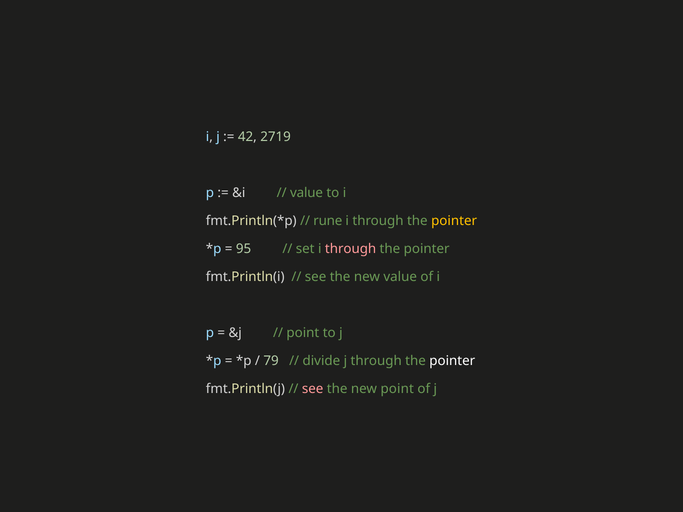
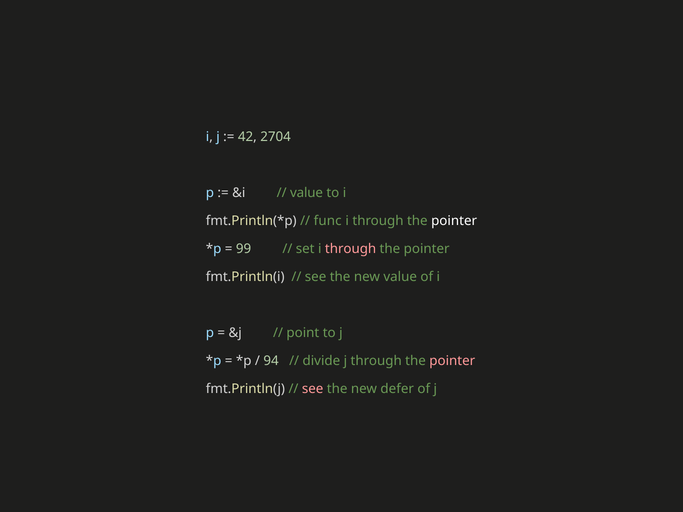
2719: 2719 -> 2704 (276, 137)
rune: rune -> func (328, 221)
pointer colour: yellow -> white (454, 221)
95: 95 -> 99 (244, 249)
79: 79 -> 94 (271, 361)
pointer colour: white -> pink (452, 361)
new point: point -> defer (397, 389)
